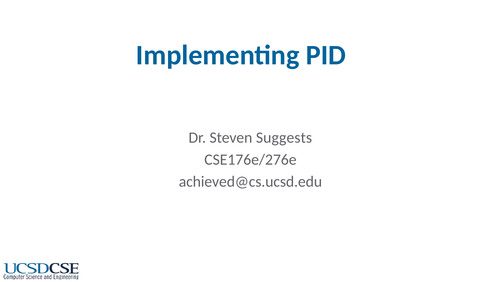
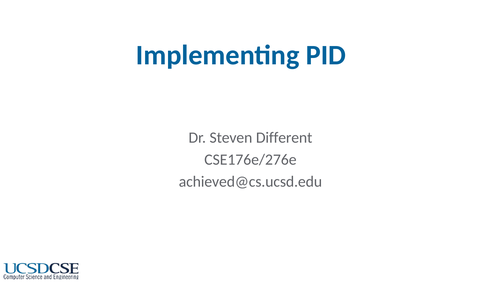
Suggests: Suggests -> Different (284, 138)
